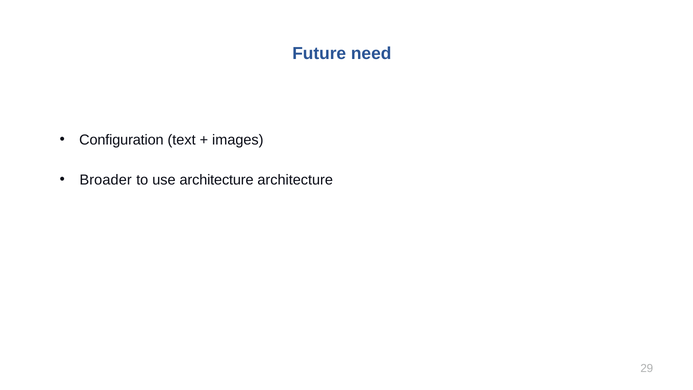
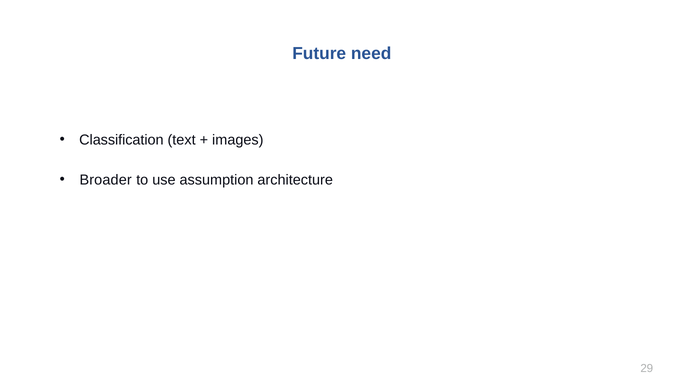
Configuration: Configuration -> Classification (121, 140)
use architecture: architecture -> assumption (217, 180)
